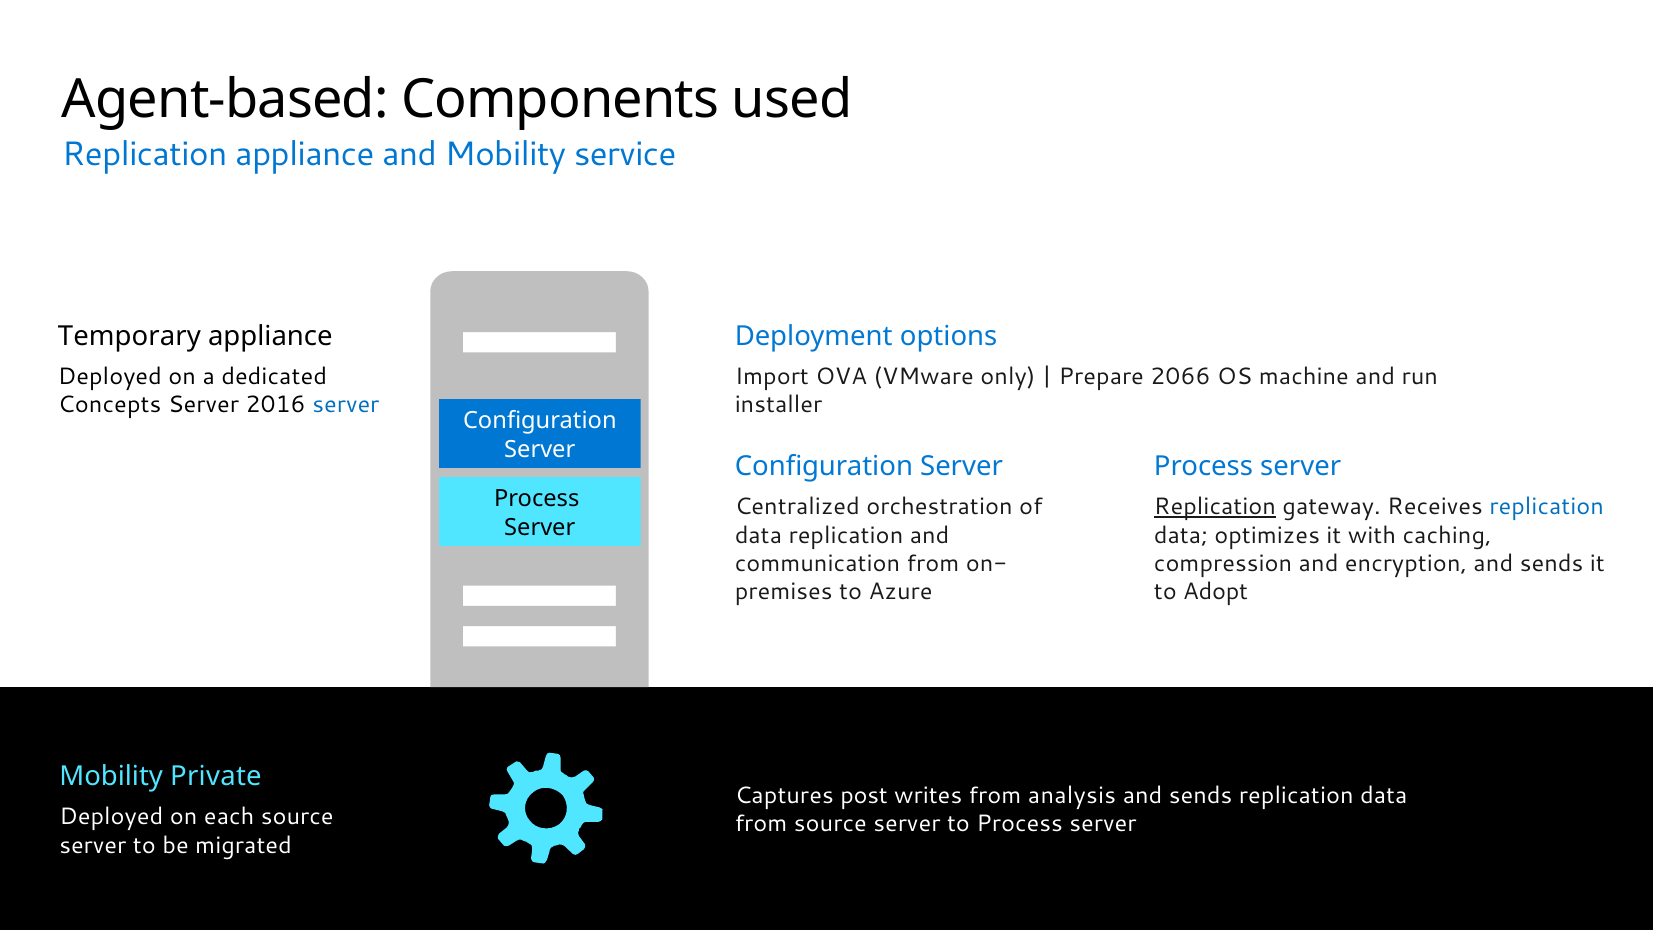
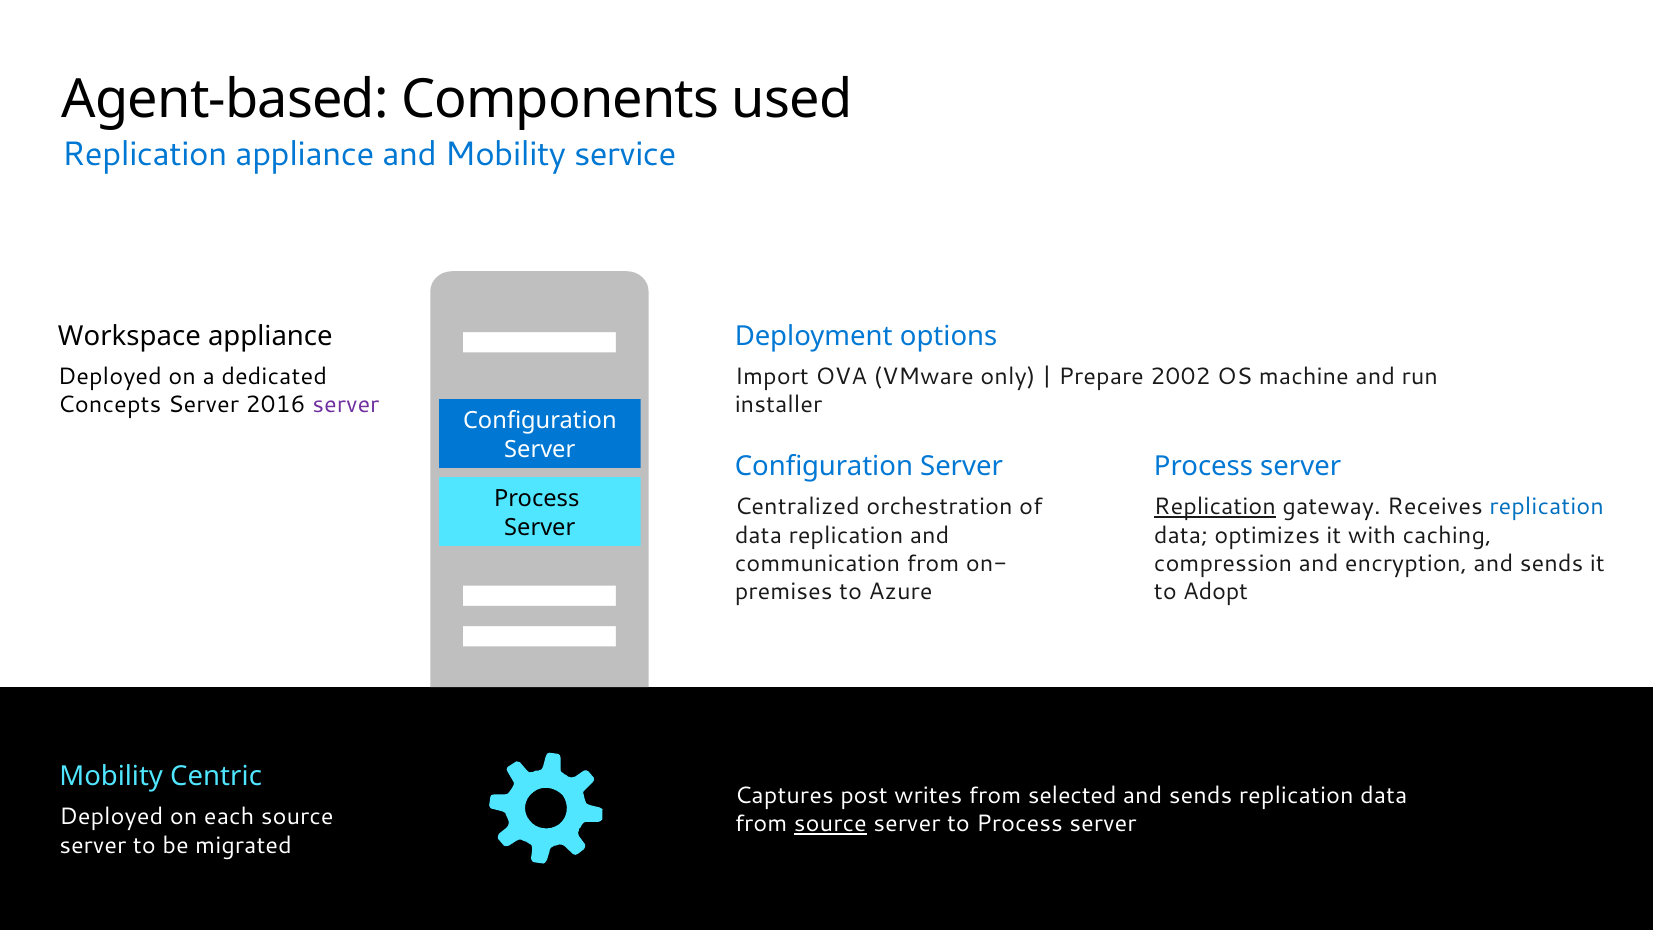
Temporary: Temporary -> Workspace (129, 336)
2066: 2066 -> 2002 (1180, 377)
server colour: blue -> purple (346, 405)
Private: Private -> Centric (216, 776)
analysis: analysis -> selected (1072, 795)
source underline: none -> present (830, 824)
